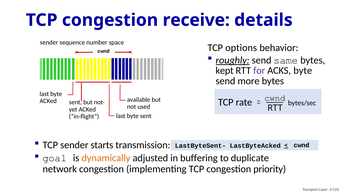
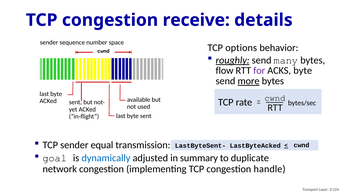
same: same -> many (286, 60)
kept: kept -> flow (225, 71)
more underline: none -> present (249, 81)
starts: starts -> equal (102, 145)
dynamically colour: orange -> blue (106, 158)
buffering: buffering -> summary (199, 158)
priority: priority -> handle (270, 169)
